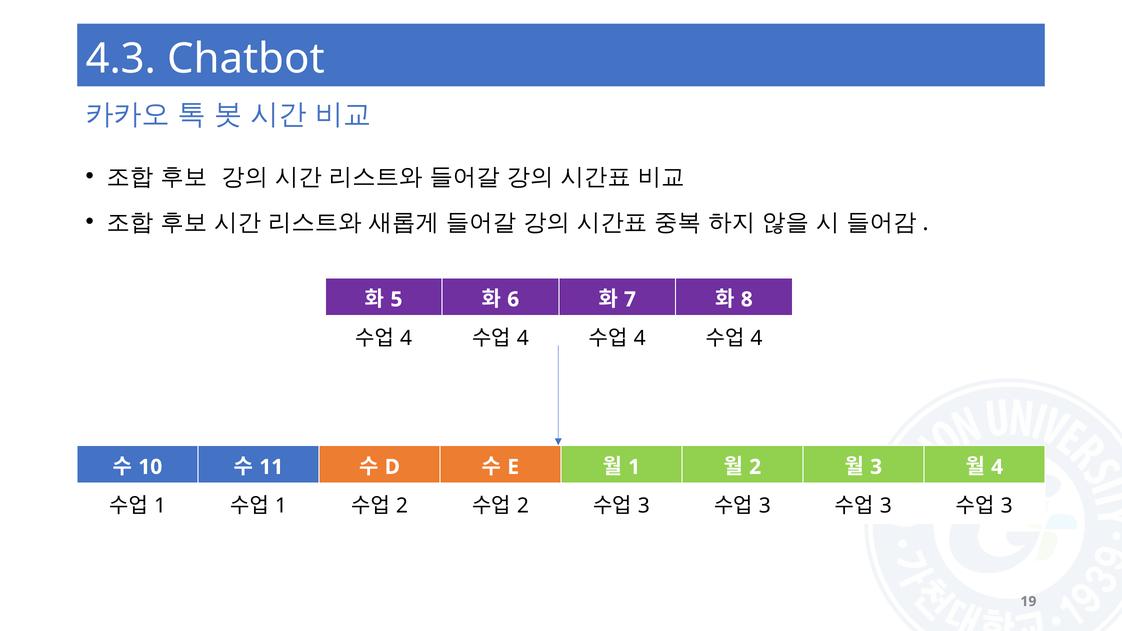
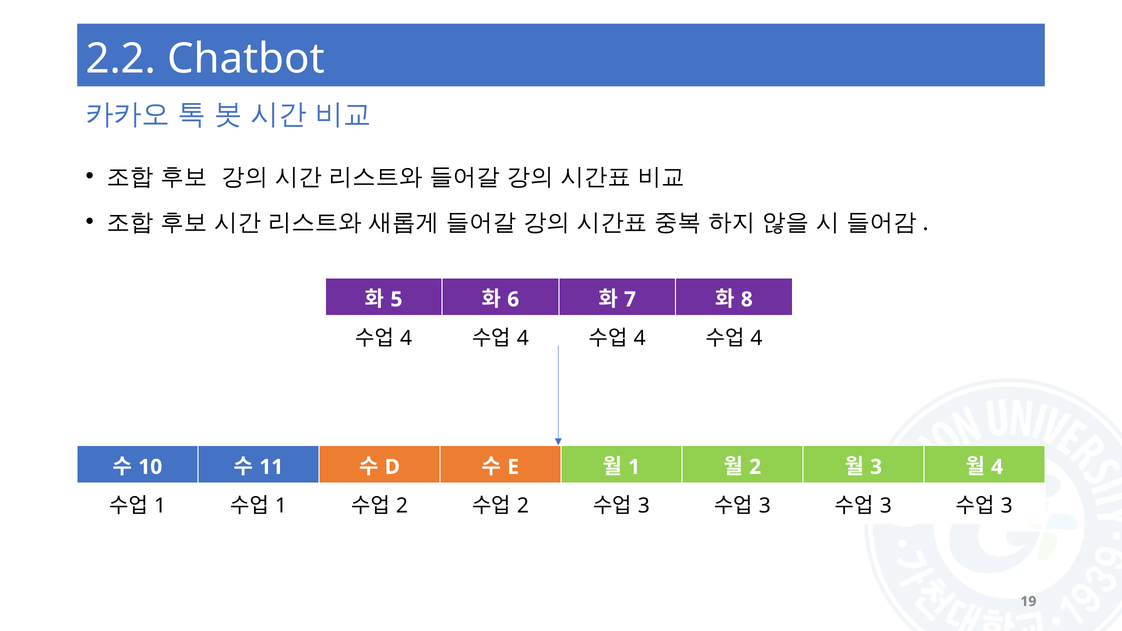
4.3: 4.3 -> 2.2 (121, 59)
